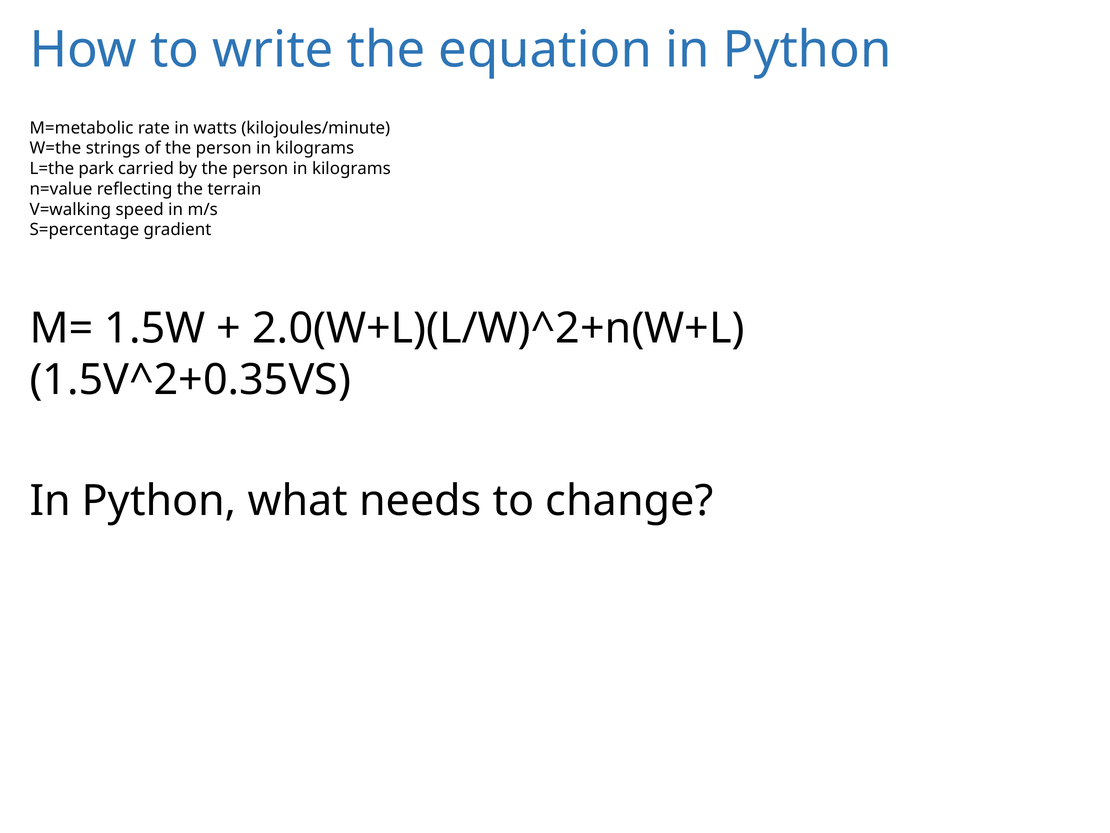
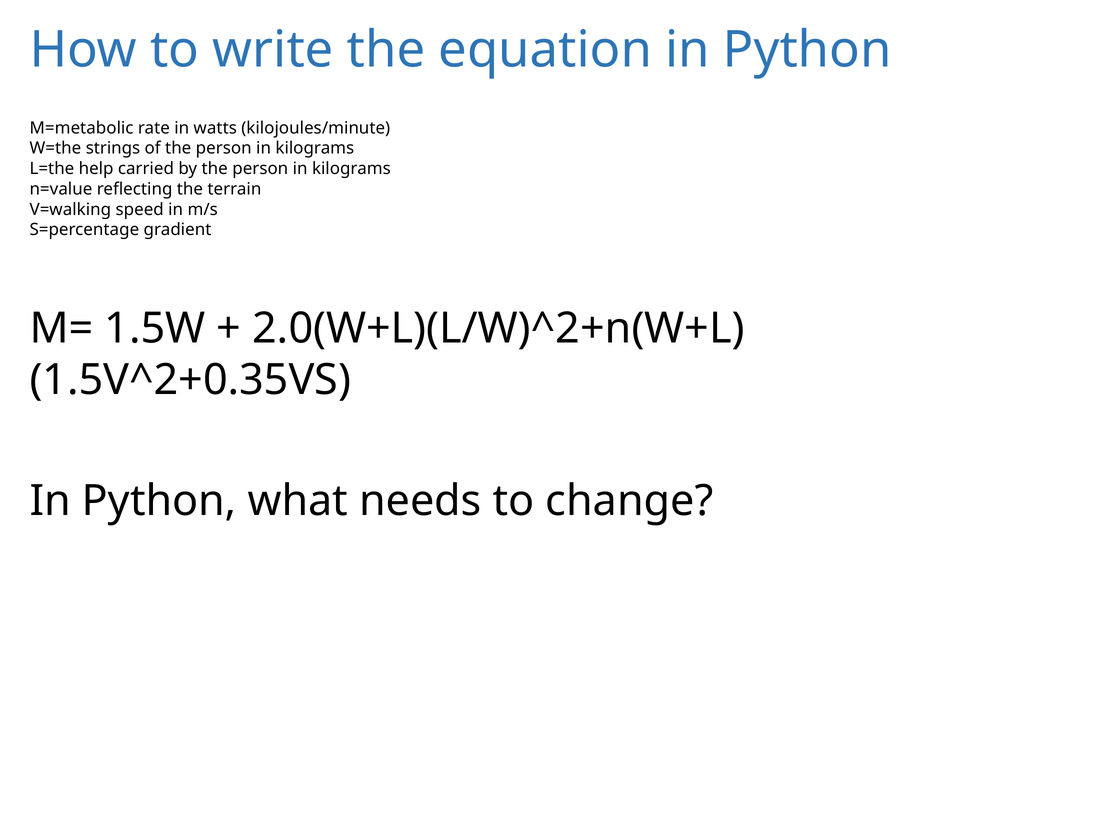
park: park -> help (96, 169)
